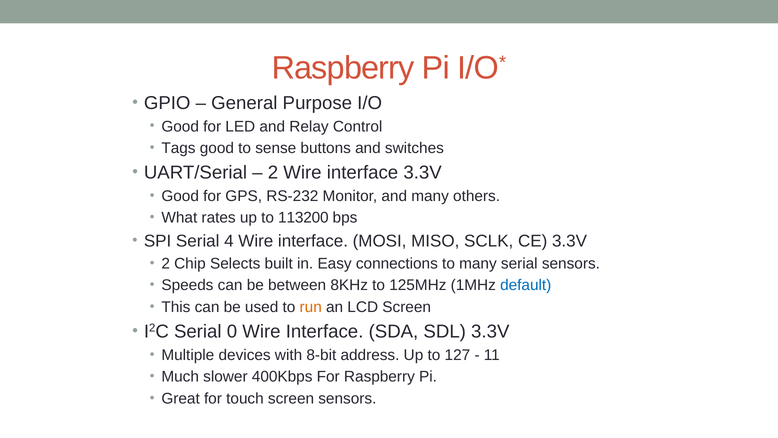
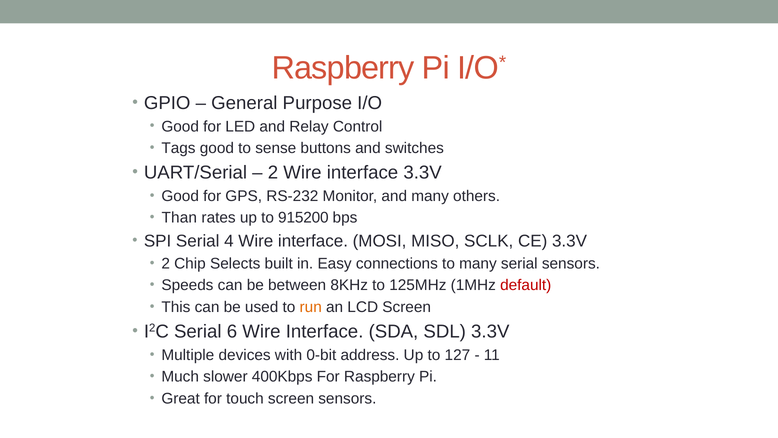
What: What -> Than (179, 218)
113200: 113200 -> 915200 (303, 218)
default colour: blue -> red (526, 285)
0: 0 -> 6 (232, 331)
8-bit: 8-bit -> 0-bit (321, 355)
